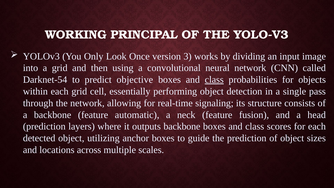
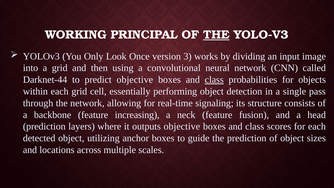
THE underline: none -> present (216, 35)
Darknet-54: Darknet-54 -> Darknet-44 (45, 80)
automatic: automatic -> increasing (137, 115)
outputs backbone: backbone -> objective (182, 126)
